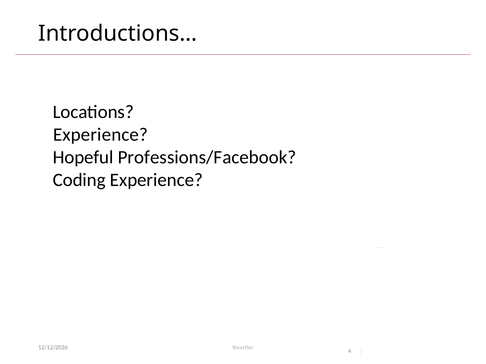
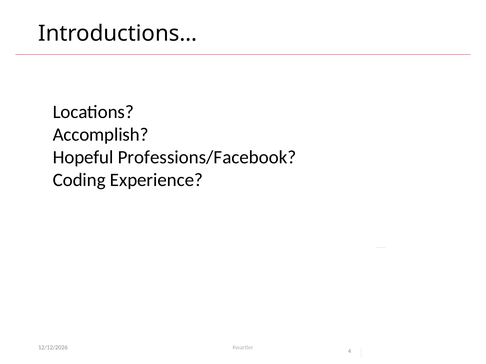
Experience: Experience -> Accomplish (101, 135)
